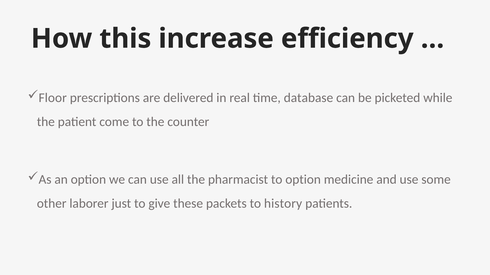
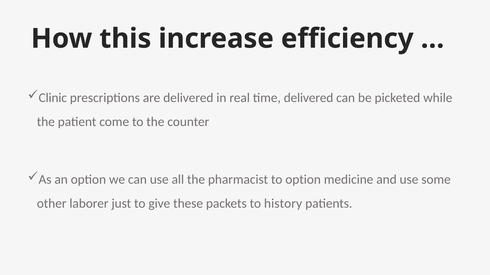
Floor: Floor -> Clinic (53, 98)
time database: database -> delivered (309, 98)
